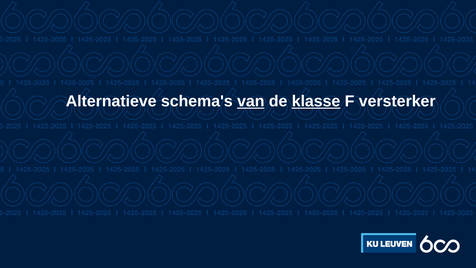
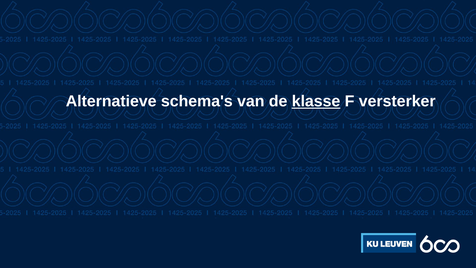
van underline: present -> none (251, 101)
